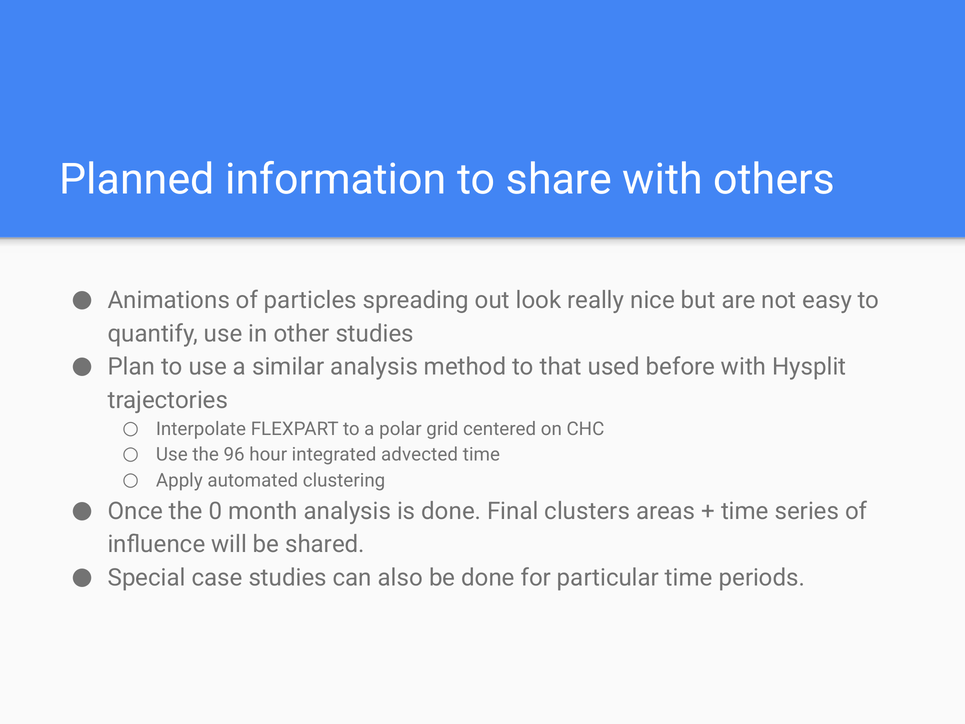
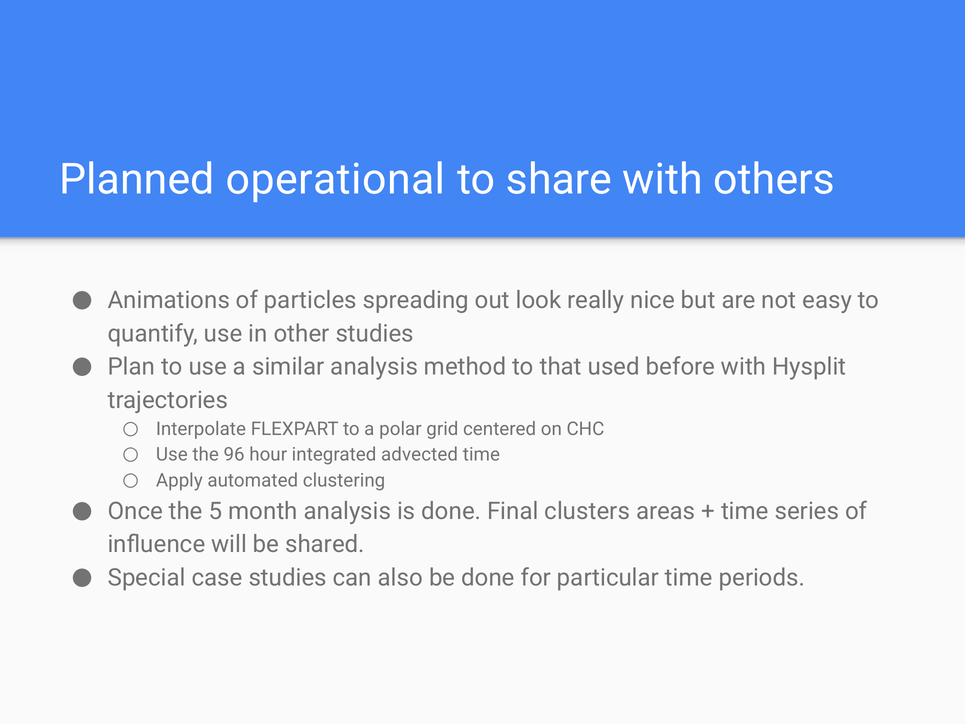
information: information -> operational (336, 180)
0: 0 -> 5 (216, 511)
